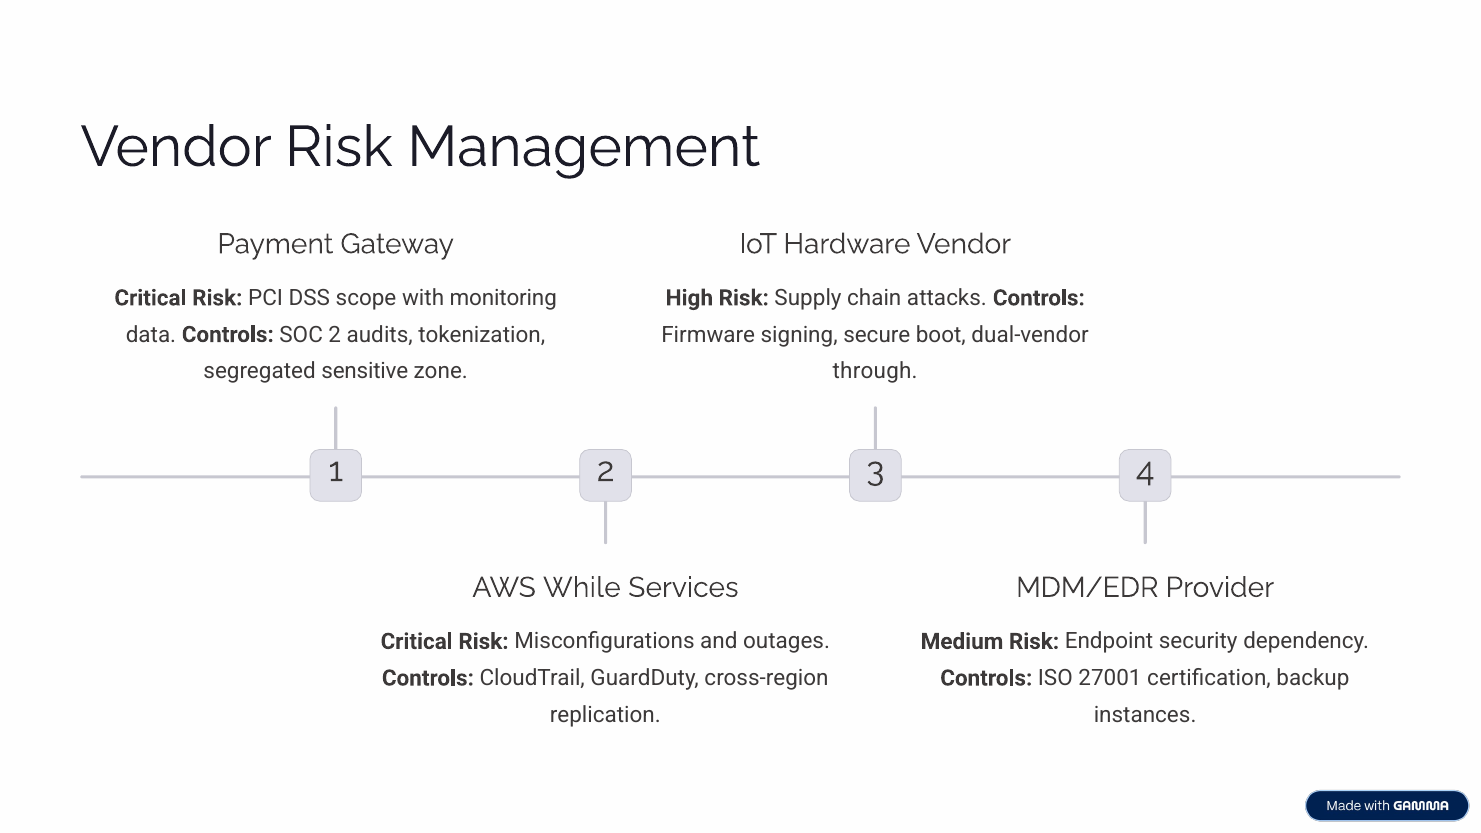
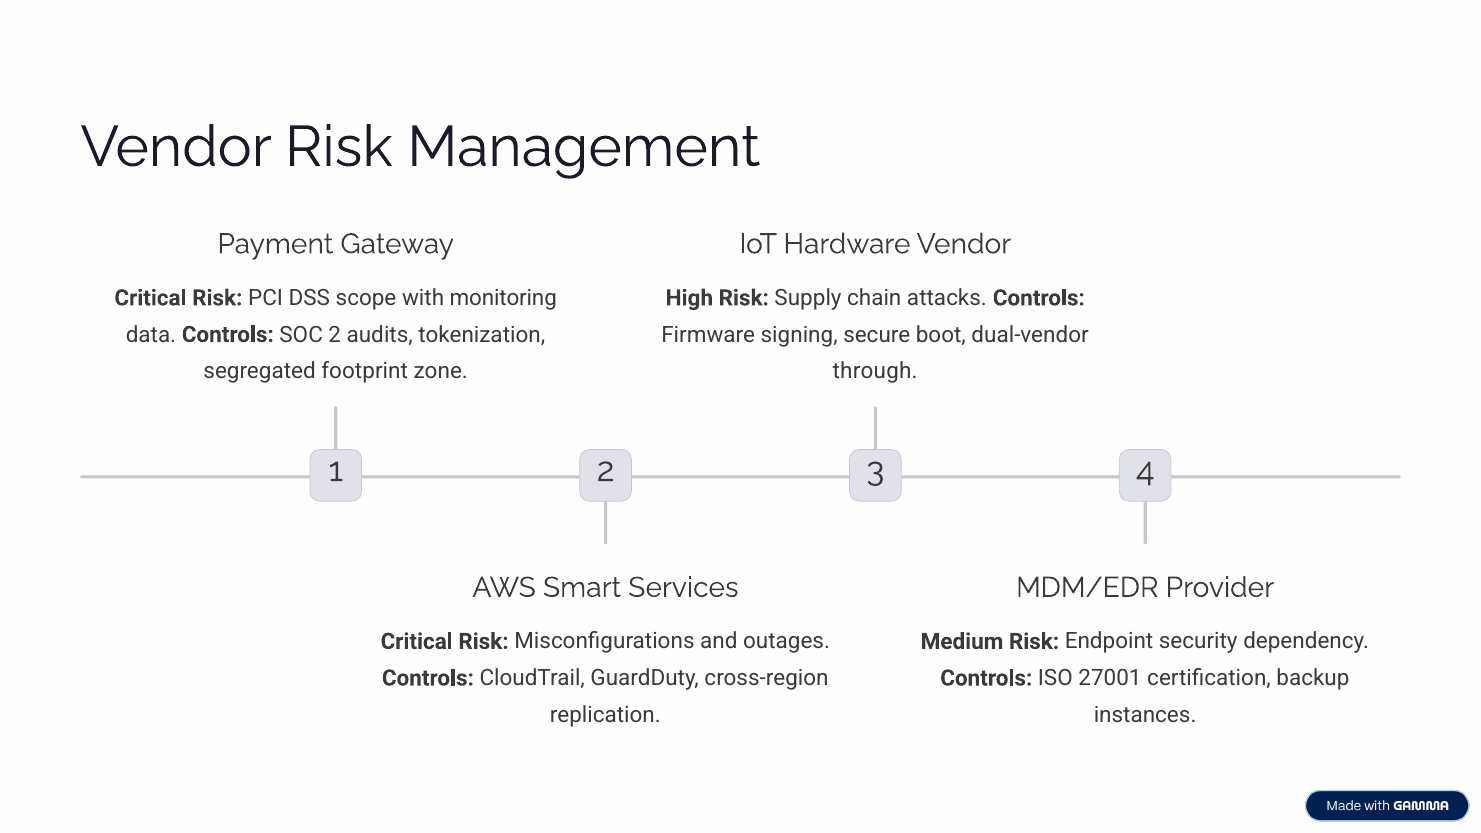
sensitive: sensitive -> footprint (365, 371)
While: While -> Smart (582, 588)
